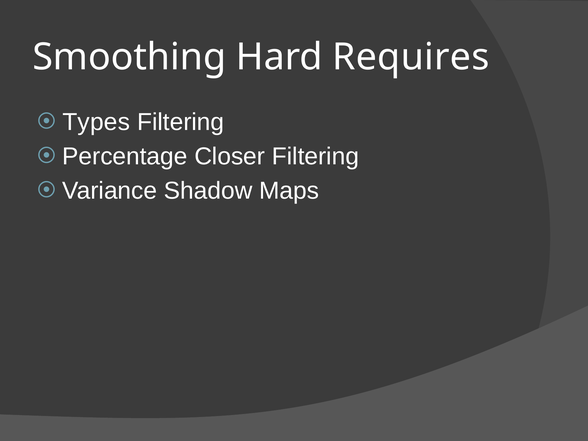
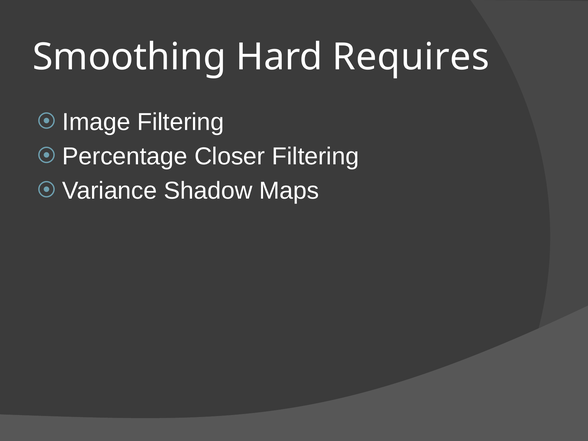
Types: Types -> Image (96, 122)
